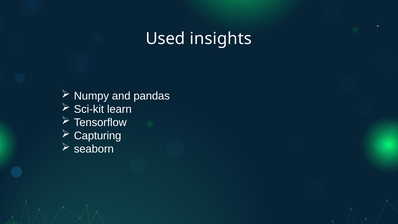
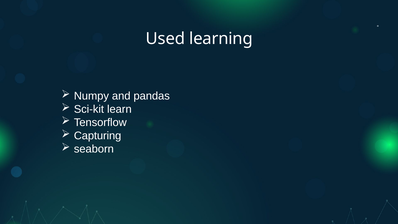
insights: insights -> learning (221, 39)
